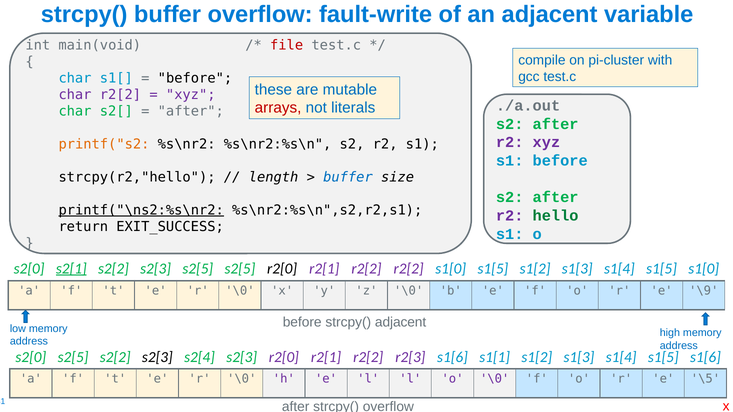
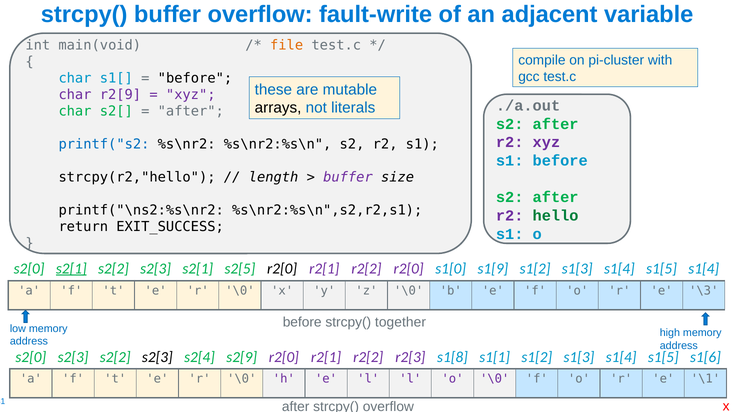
file colour: red -> orange (287, 45)
char r2[2: r2[2 -> r2[9 (120, 95)
arrays colour: red -> black (278, 108)
printf("s2 colour: orange -> blue (104, 144)
buffer colour: blue -> purple (348, 177)
printf("\ns2:%s\nr2 underline: present -> none (141, 210)
s2[3 s2[5: s2[5 -> s2[1 (198, 269)
r2[2 r2[2: r2[2 -> r2[0 (409, 269)
s1[0 s1[5: s1[5 -> s1[9 (493, 269)
s1[5 s1[0: s1[0 -> s1[4 (704, 269)
\9: \9 -> \3 (704, 291)
strcpy( adjacent: adjacent -> together (401, 322)
s2[0 s2[5: s2[5 -> s2[3 (73, 357)
s2[4 s2[3: s2[3 -> s2[9 (242, 357)
r2[3 s1[6: s1[6 -> s1[8 (452, 357)
\5: \5 -> \1 (705, 379)
